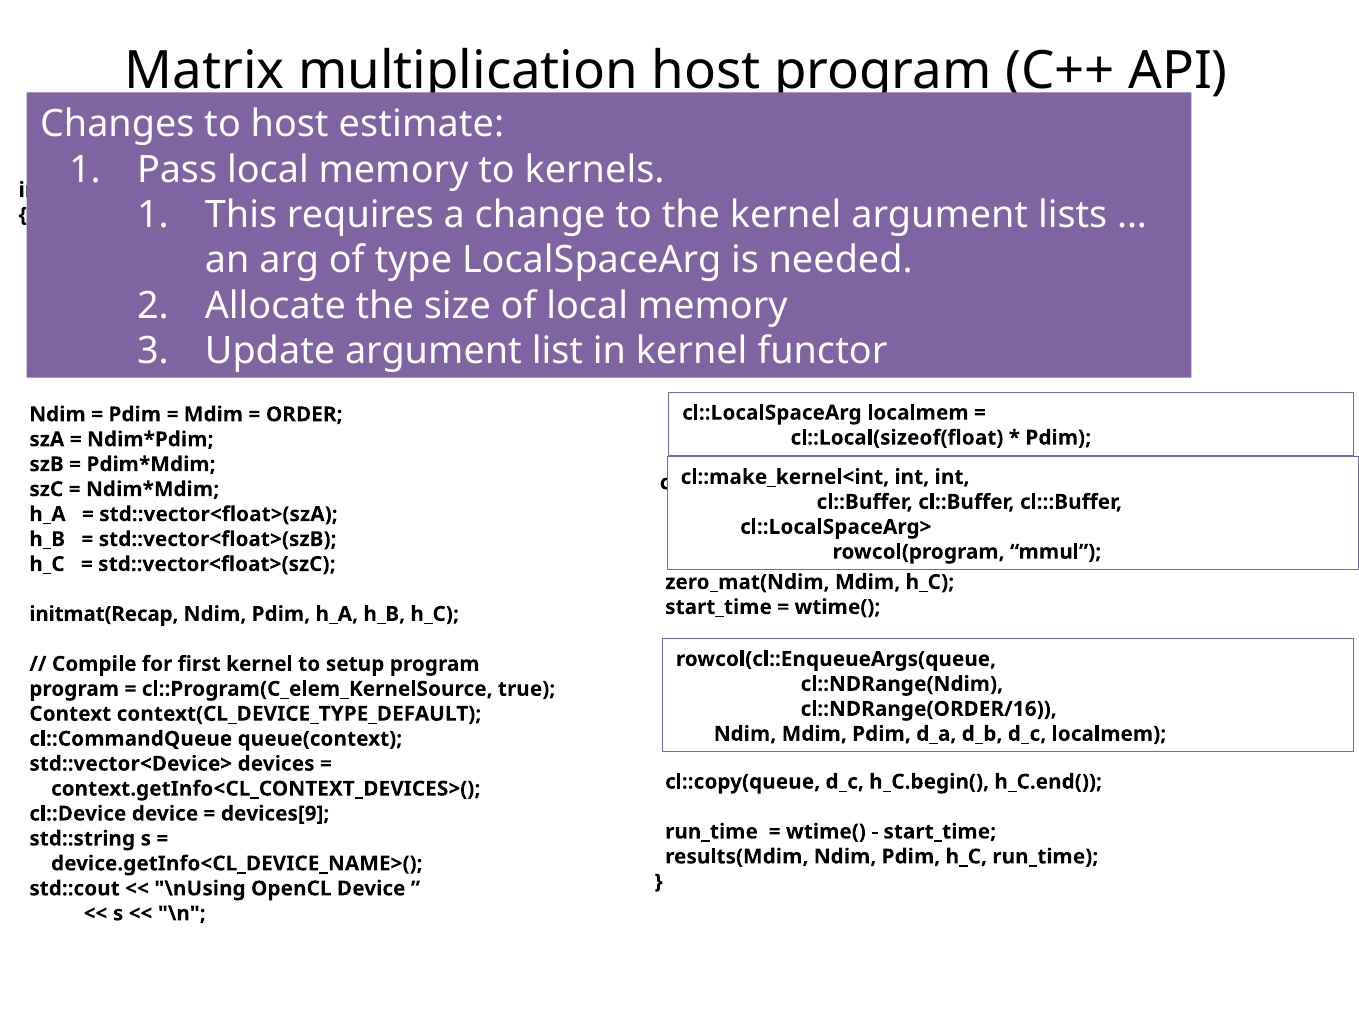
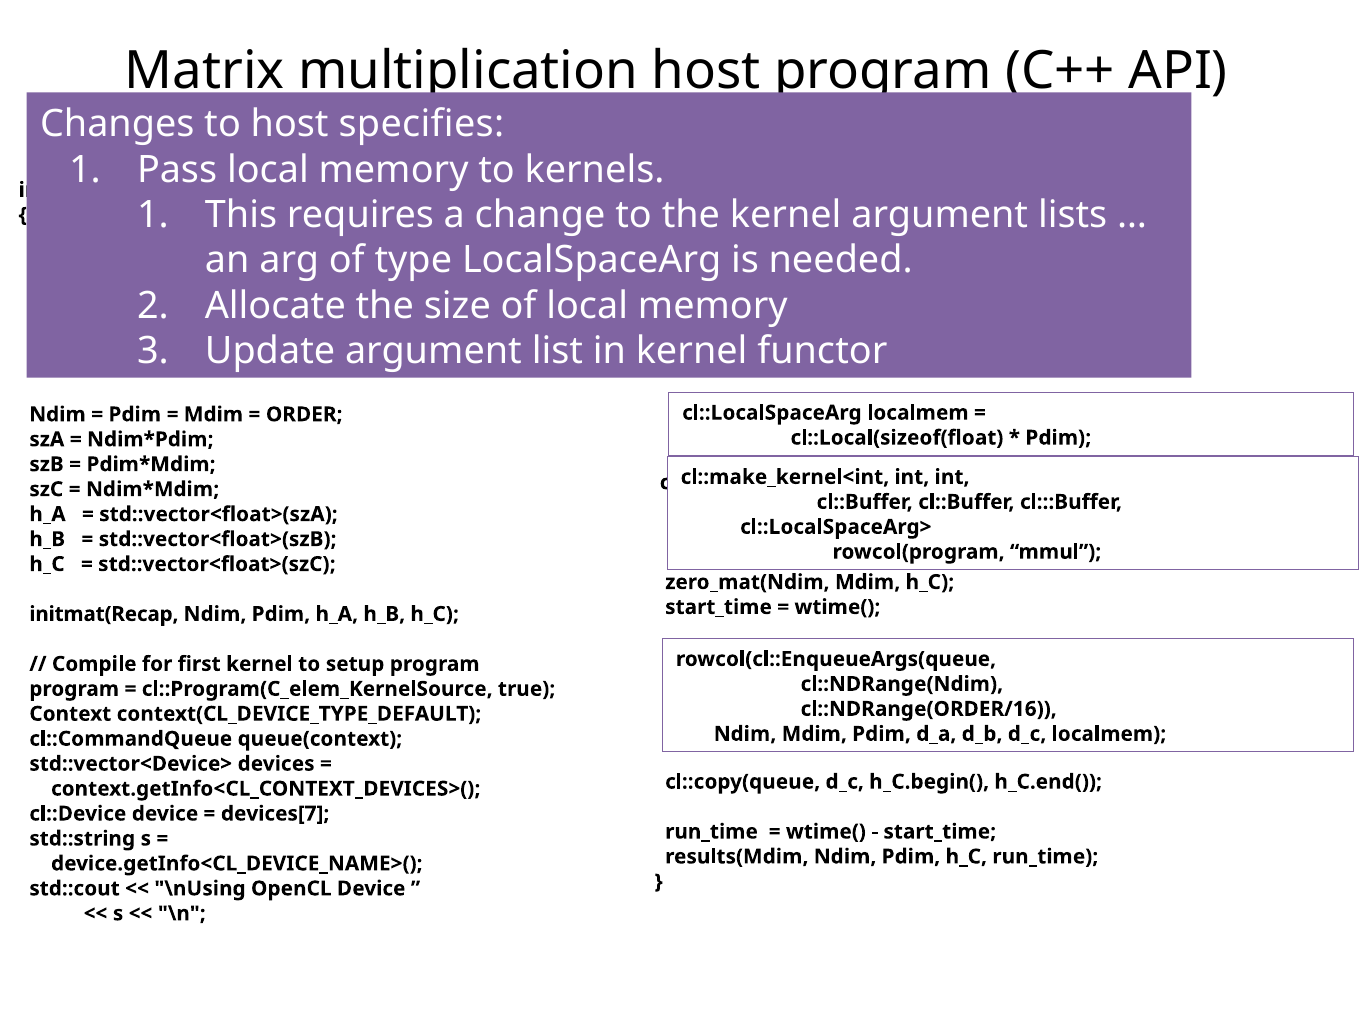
estimate: estimate -> specifies (421, 124)
devices[9: devices[9 -> devices[7 (275, 813)
